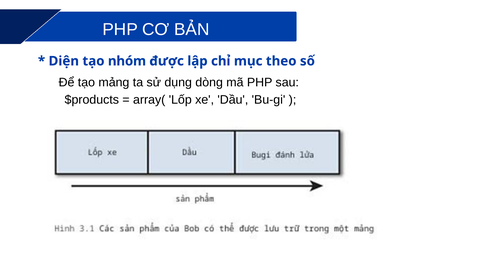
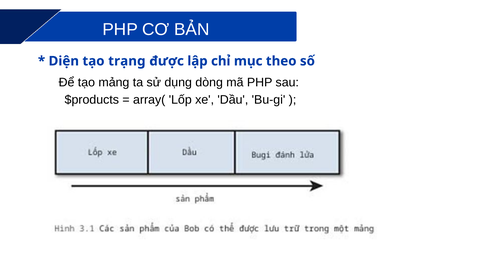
nhóm: nhóm -> trạng (127, 61)
